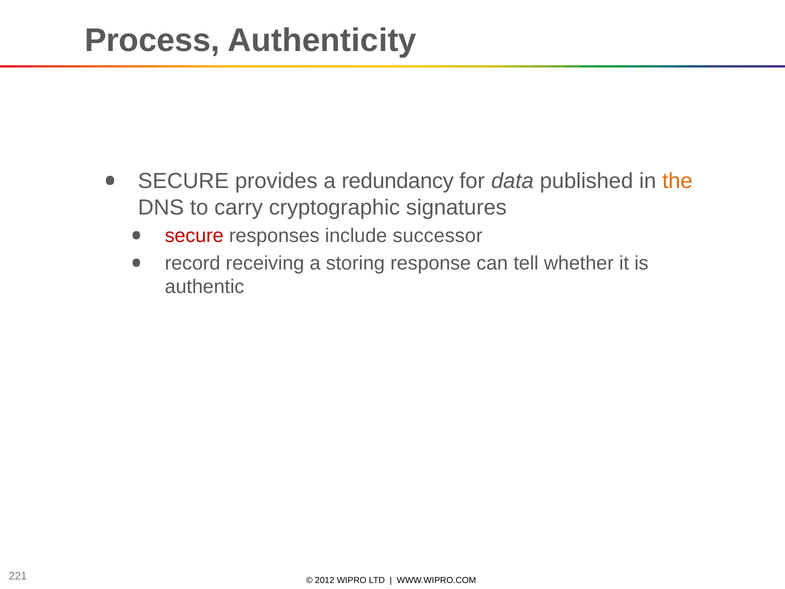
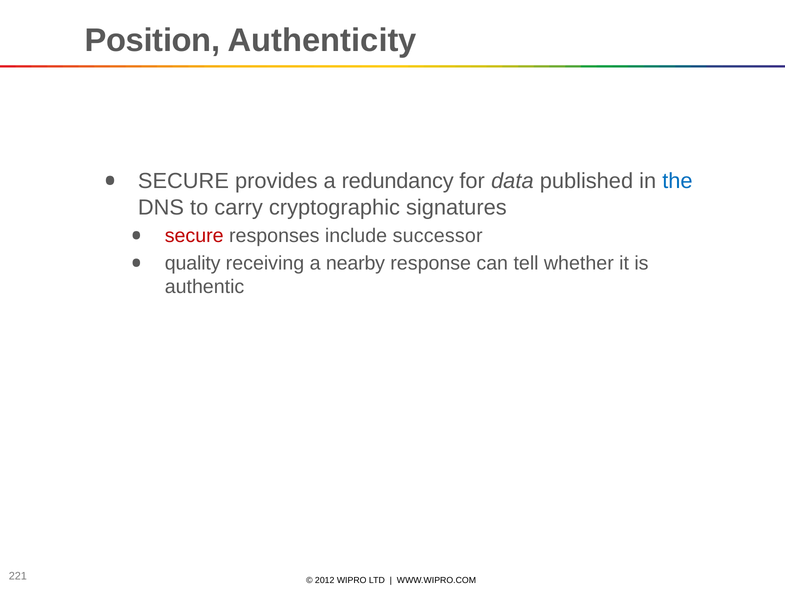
Process: Process -> Position (152, 40)
the colour: orange -> blue (677, 181)
record: record -> quality (193, 263)
storing: storing -> nearby (356, 263)
